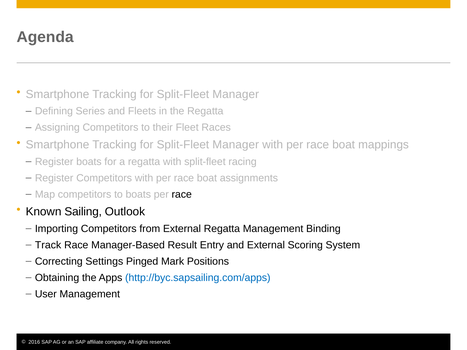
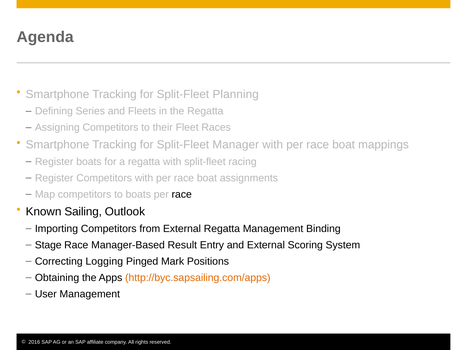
Manager: Manager -> Planning (236, 94)
Track: Track -> Stage (48, 245)
Settings: Settings -> Logging (104, 261)
http://byc.sapsailing.com/apps colour: blue -> orange (198, 278)
